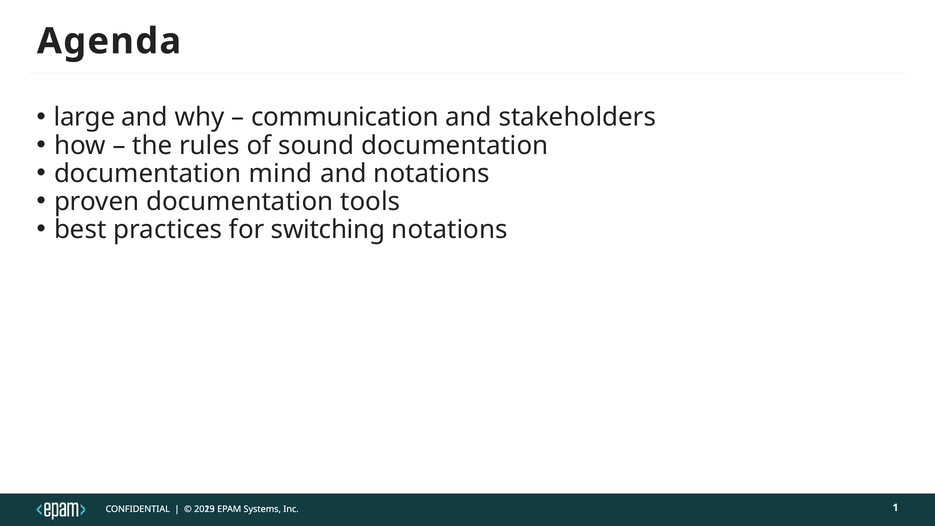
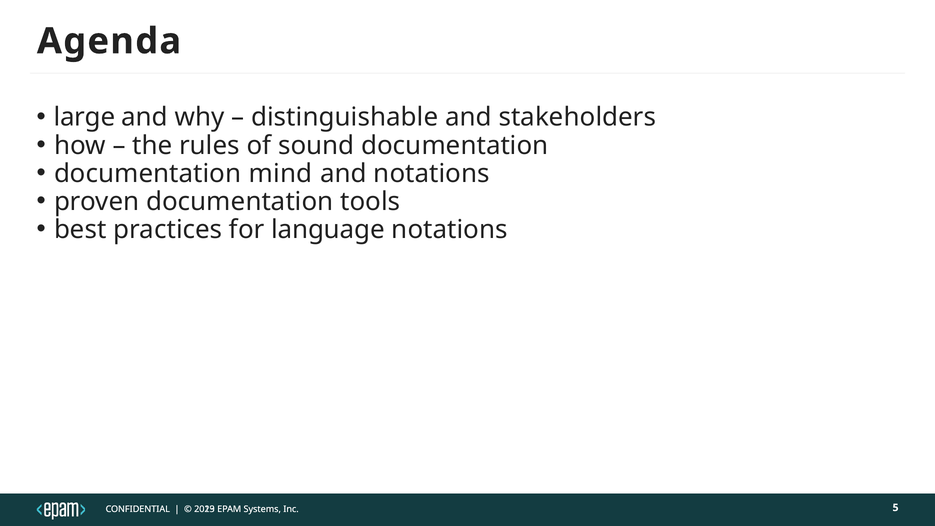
communication: communication -> distinguishable (345, 117)
switching: switching -> language (328, 230)
1: 1 -> 5 (896, 508)
